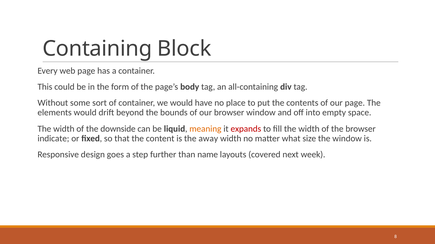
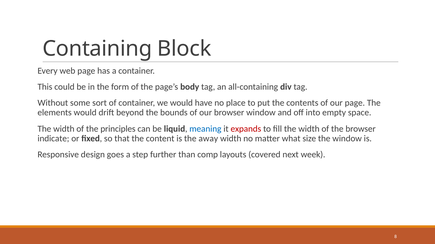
downside: downside -> principles (118, 129)
meaning colour: orange -> blue (205, 129)
name: name -> comp (208, 155)
